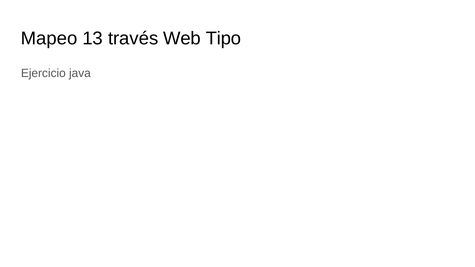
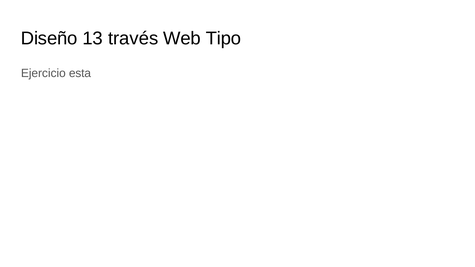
Mapeo: Mapeo -> Diseño (49, 38)
java: java -> esta (80, 73)
